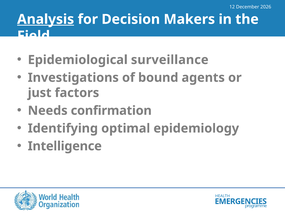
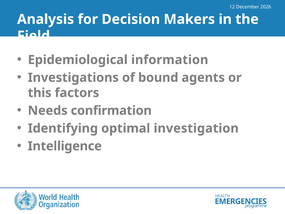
Analysis underline: present -> none (46, 19)
surveillance: surveillance -> information (170, 60)
just: just -> this (40, 93)
epidemiology: epidemiology -> investigation (196, 128)
